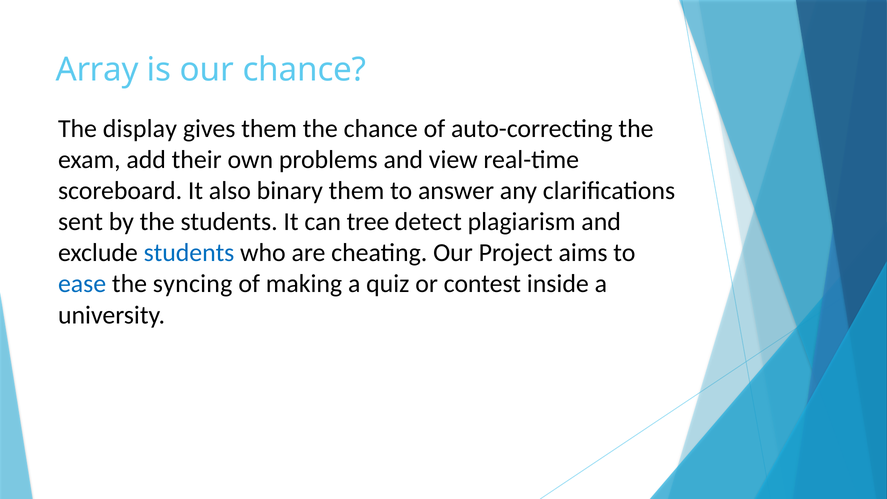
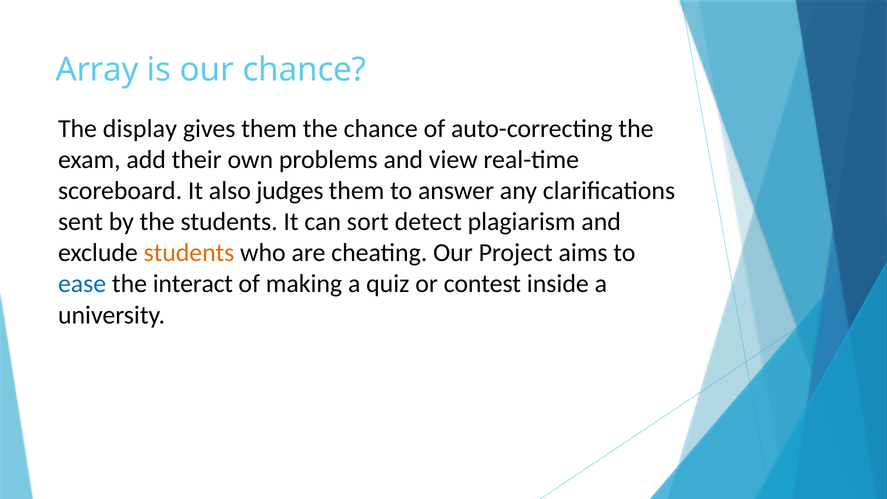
binary: binary -> judges (290, 191)
tree: tree -> sort (368, 222)
students colour: blue -> orange (189, 253)
syncing: syncing -> interact (193, 284)
